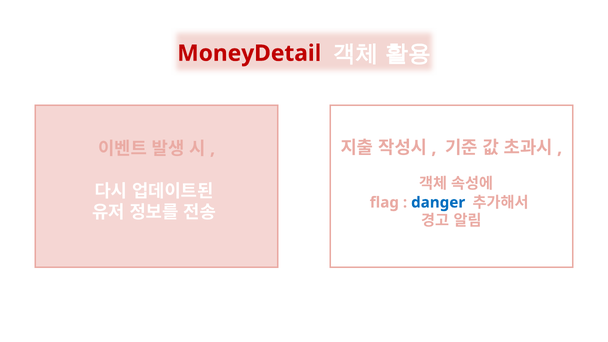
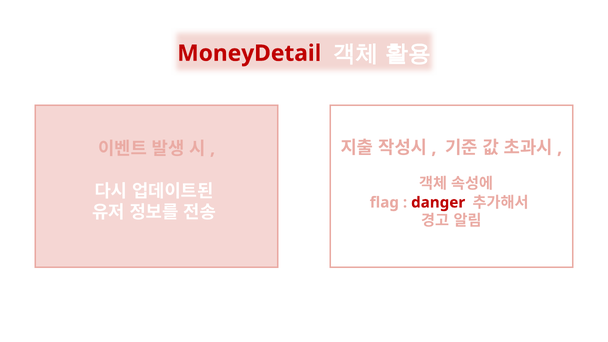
danger colour: blue -> red (438, 202)
